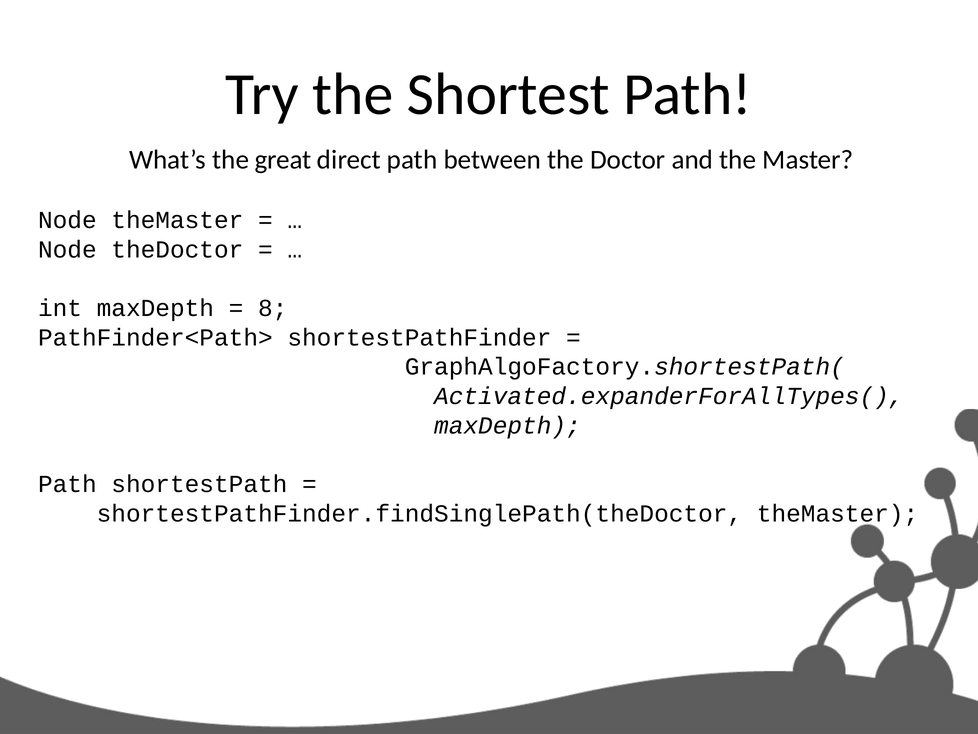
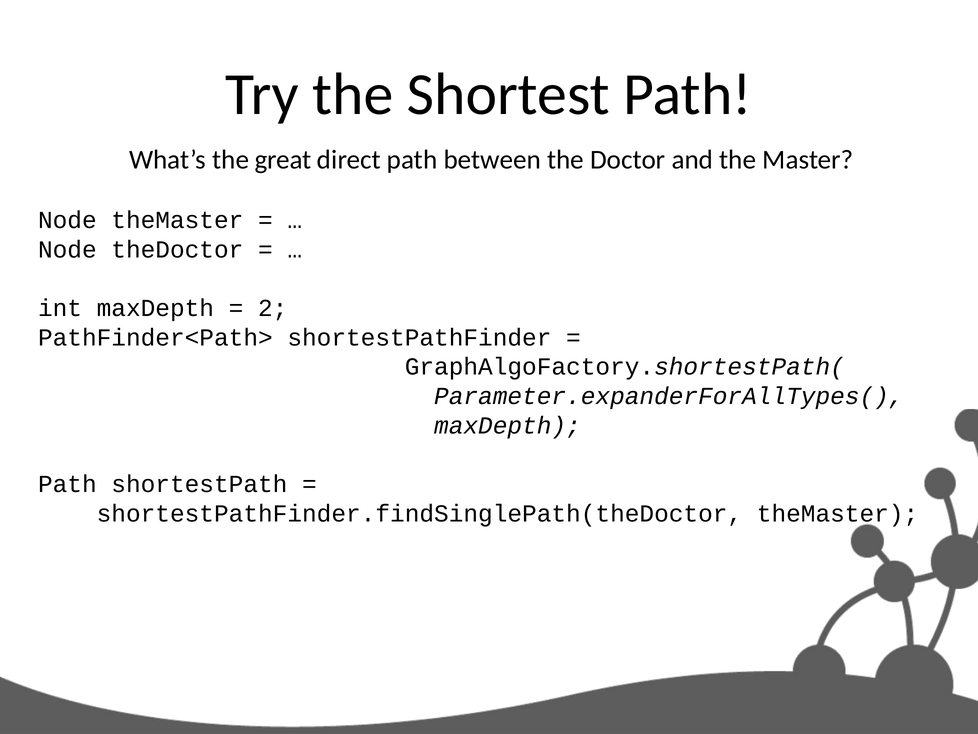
8: 8 -> 2 (273, 308)
Activated.expanderForAllTypes(: Activated.expanderForAllTypes( -> Parameter.expanderForAllTypes( (669, 396)
